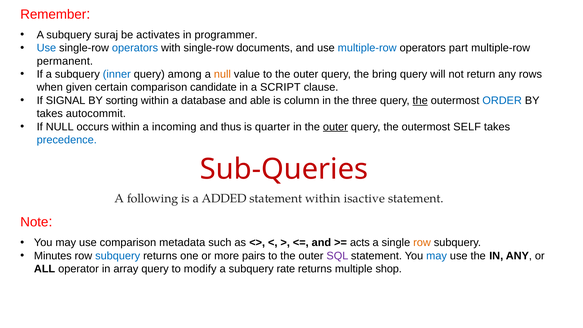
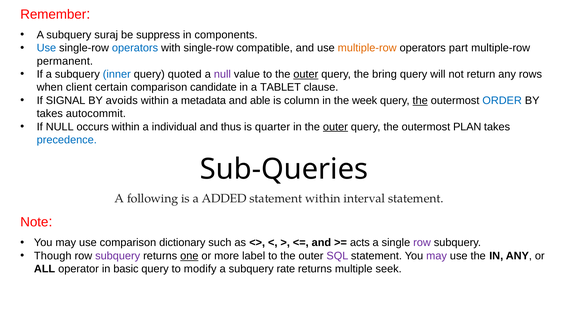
activates: activates -> suppress (158, 35)
programmer: programmer -> components (226, 35)
documents: documents -> compatible (265, 48)
multiple-row colour: blue -> orange (367, 48)
among: among -> quoted (185, 74)
null colour: orange -> purple (222, 74)
outer underline: none -> present (306, 74)
given: given -> client (79, 87)
SCRIPT: SCRIPT -> TABLET (280, 87)
sorting: sorting -> avoids (122, 100)
database: database -> metadata (203, 100)
three: three -> week (365, 100)
incoming: incoming -> individual (174, 127)
SELF: SELF -> PLAN (467, 127)
Sub-Queries colour: red -> black (284, 169)
isactive: isactive -> interval (364, 198)
metadata: metadata -> dictionary (182, 243)
row colour: orange -> purple (422, 243)
Minutes: Minutes -> Though (53, 256)
subquery colour: blue -> purple (118, 256)
one underline: none -> present (189, 256)
pairs: pairs -> label (254, 256)
may colour: blue -> purple (437, 256)
array: array -> basic (126, 269)
shop: shop -> seek (389, 269)
